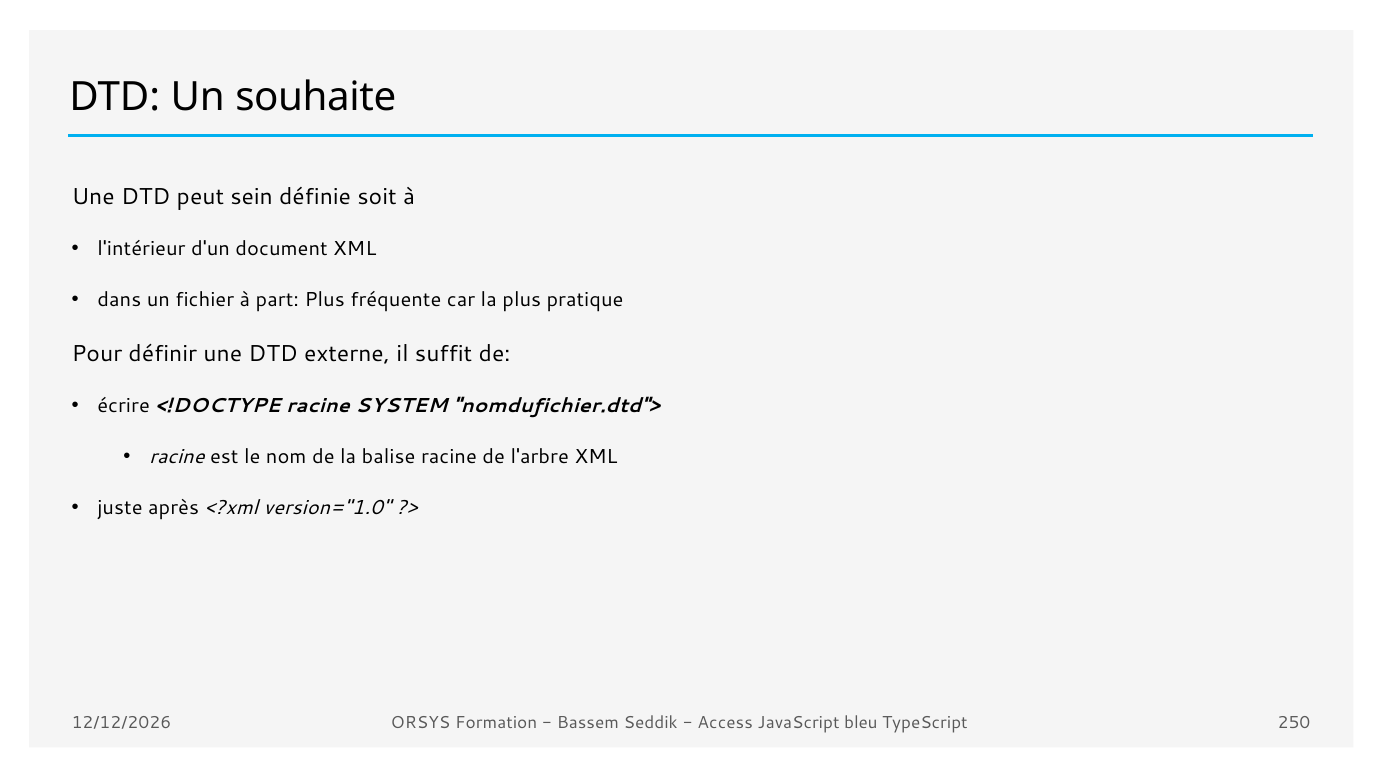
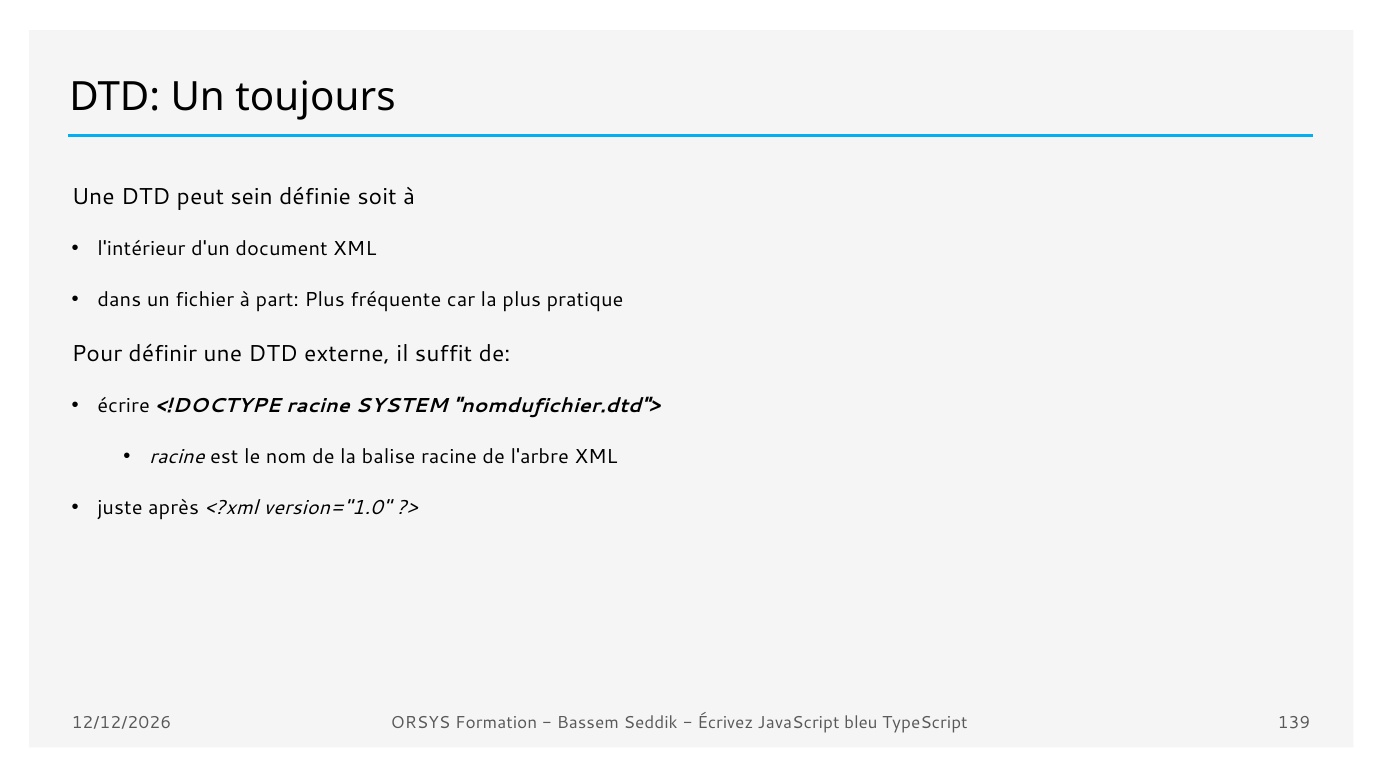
souhaite: souhaite -> toujours (316, 97)
Access: Access -> Écrivez (725, 723)
250: 250 -> 139 (1294, 723)
